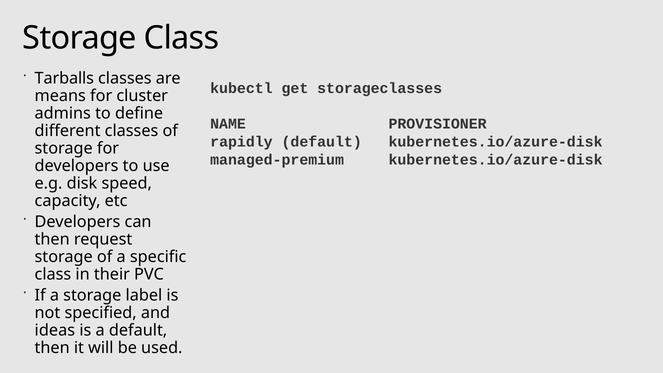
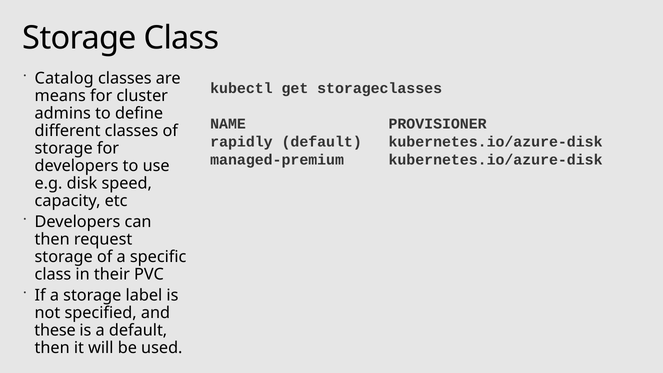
Tarballs: Tarballs -> Catalog (64, 78)
ideas: ideas -> these (55, 330)
